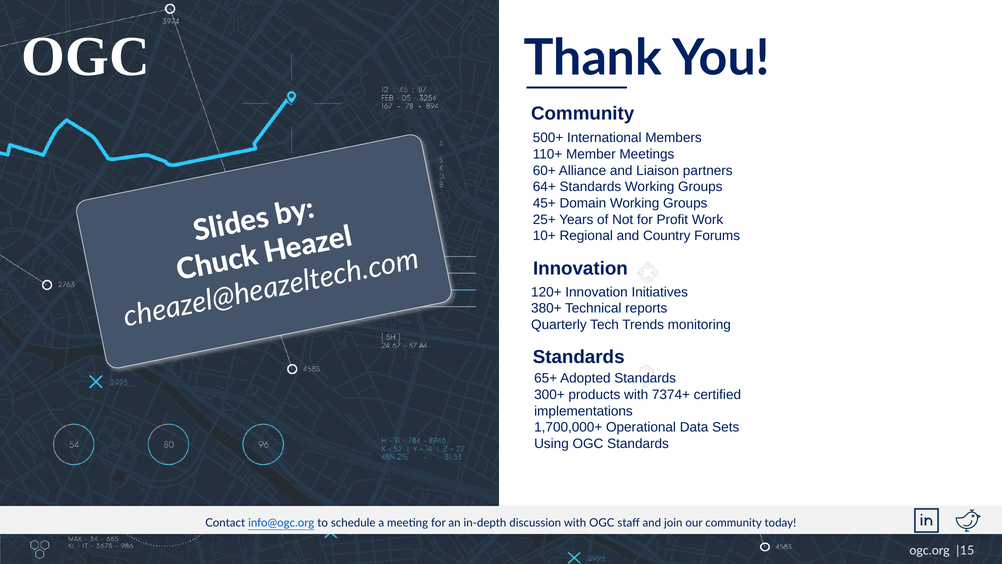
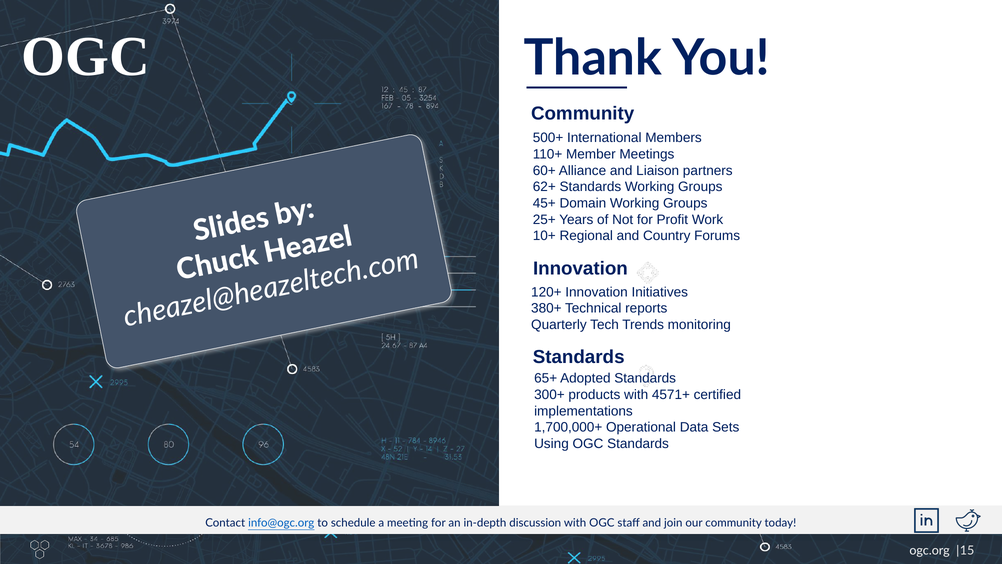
64+: 64+ -> 62+ (544, 187)
7374+: 7374+ -> 4571+ (671, 395)
